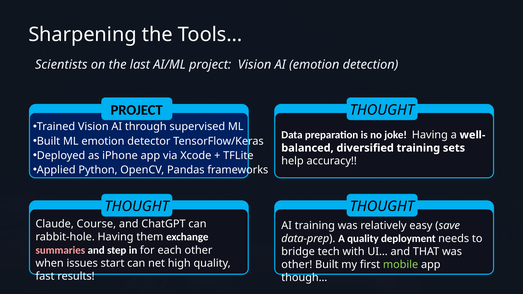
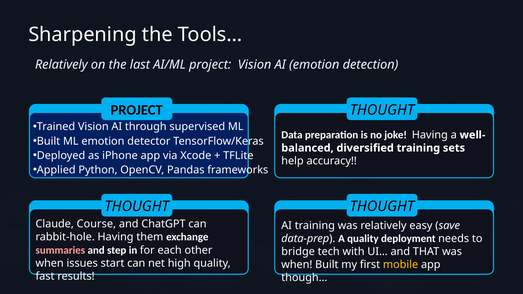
Scientists: Scientists -> Relatively (61, 65)
other: other -> when (297, 265)
mobile colour: light green -> yellow (401, 265)
